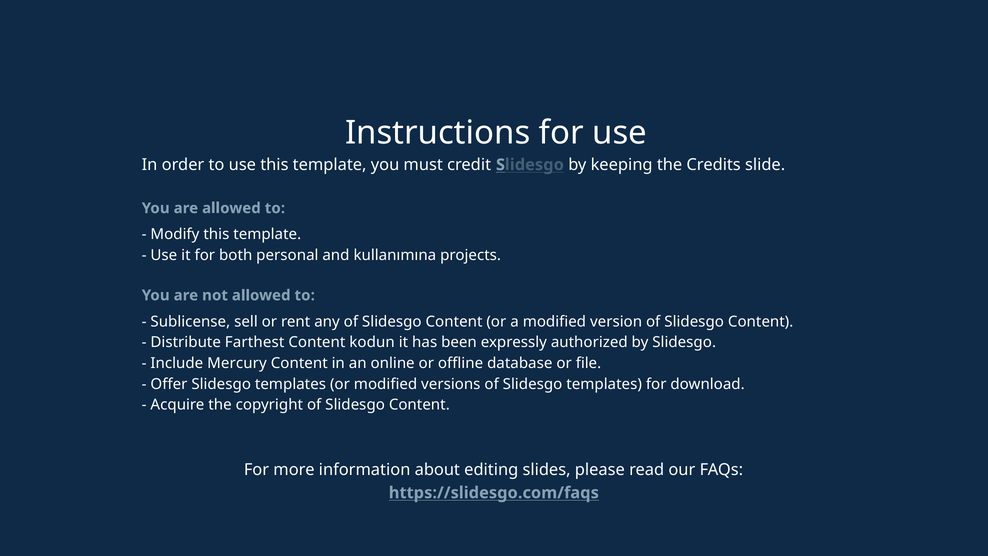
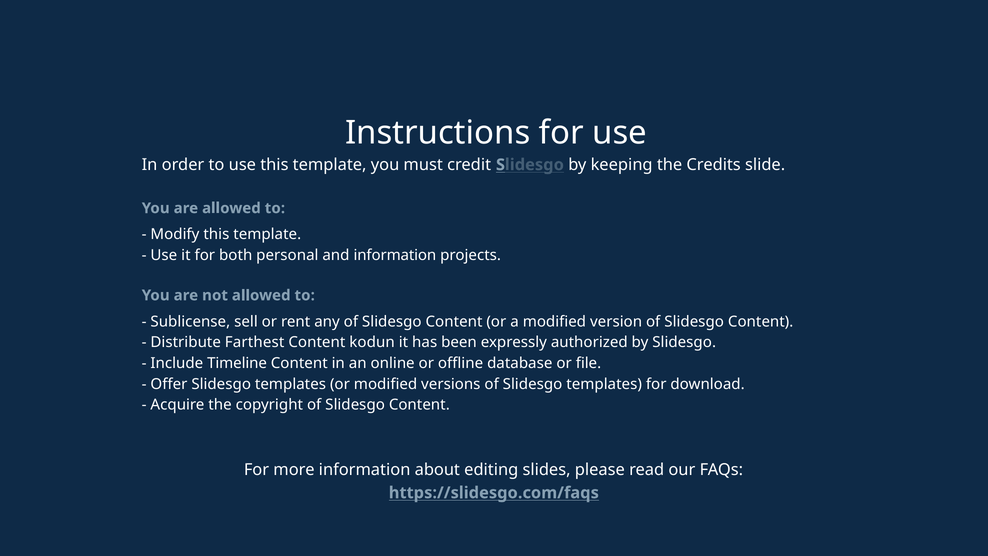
and kullanımına: kullanımına -> information (395, 255)
Mercury: Mercury -> Timeline (237, 363)
